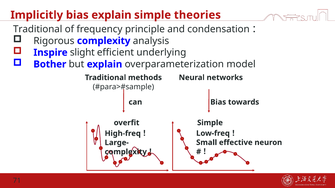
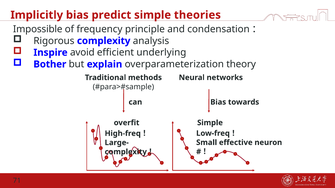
bias explain: explain -> predict (111, 15)
Traditional: Traditional -> Impossible (38, 29)
slight: slight -> avoid (82, 53)
model: model -> theory (241, 64)
